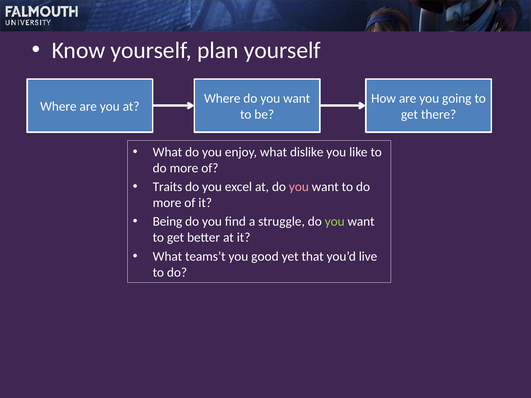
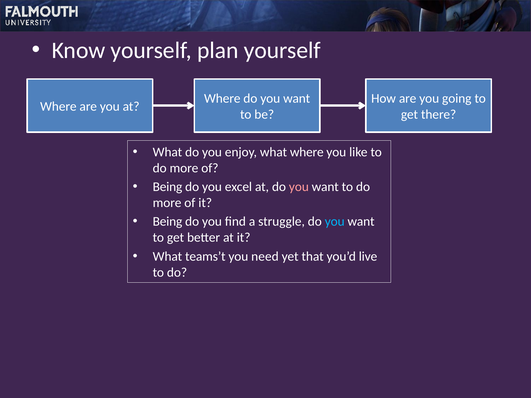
what dislike: dislike -> where (307, 152)
Traits: Traits -> Being (167, 187)
you colour: light green -> light blue (335, 222)
good: good -> need (265, 257)
